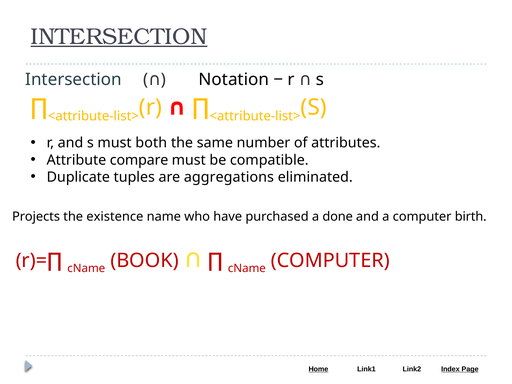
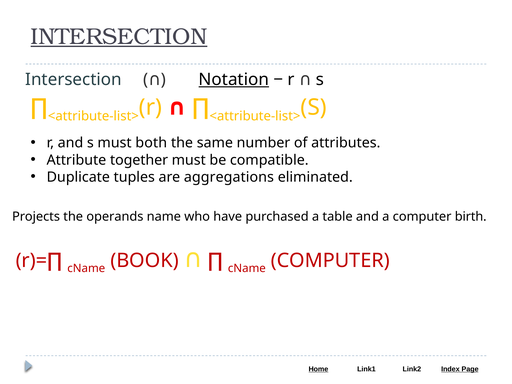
Notation underline: none -> present (234, 79)
compare: compare -> together (139, 160)
existence: existence -> operands (115, 217)
done: done -> table (338, 217)
